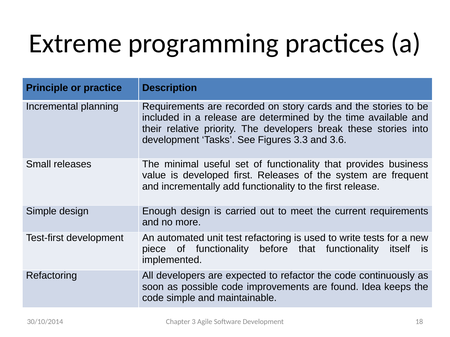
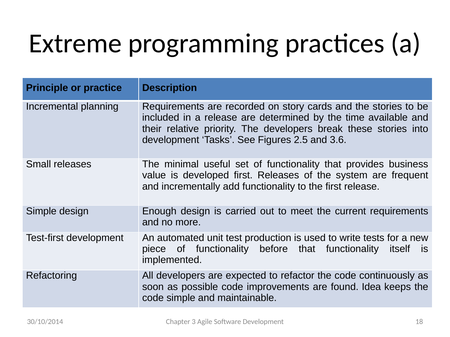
3.3: 3.3 -> 2.5 (301, 140)
test refactoring: refactoring -> production (268, 238)
